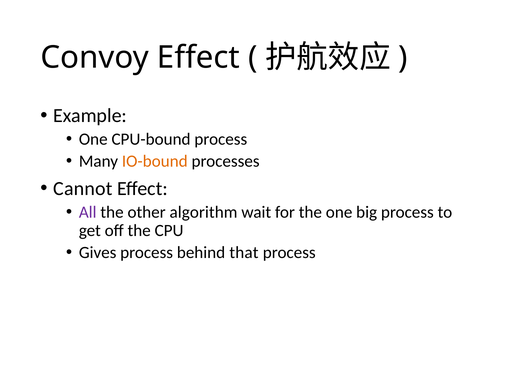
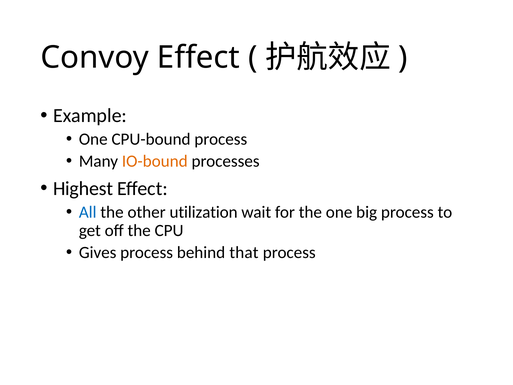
Cannot: Cannot -> Highest (83, 188)
All colour: purple -> blue (88, 212)
algorithm: algorithm -> utilization (204, 212)
